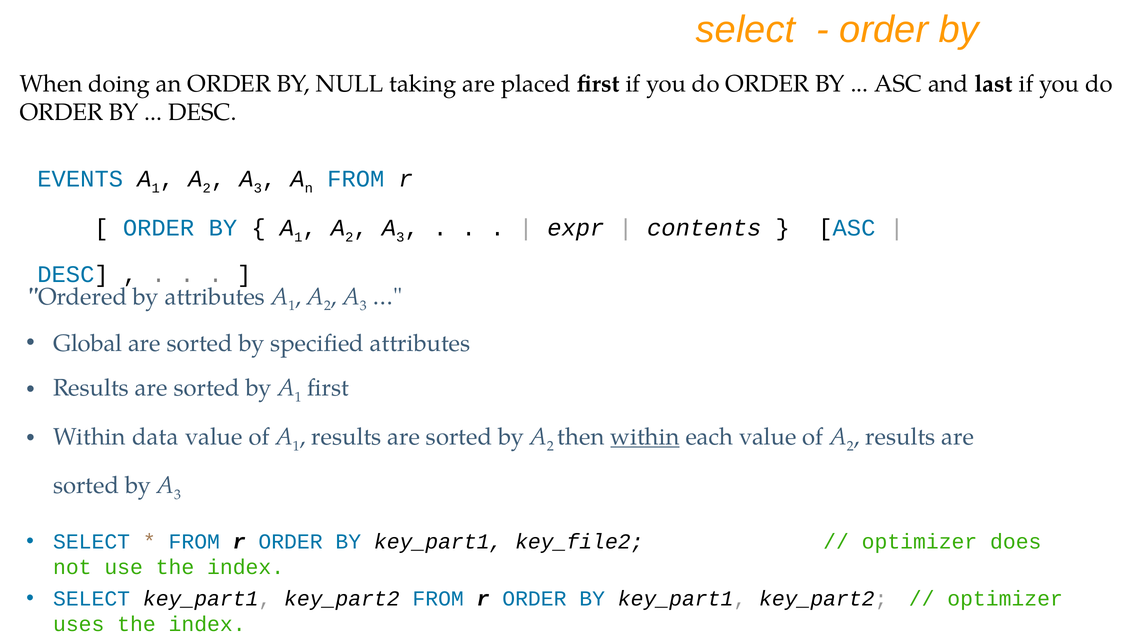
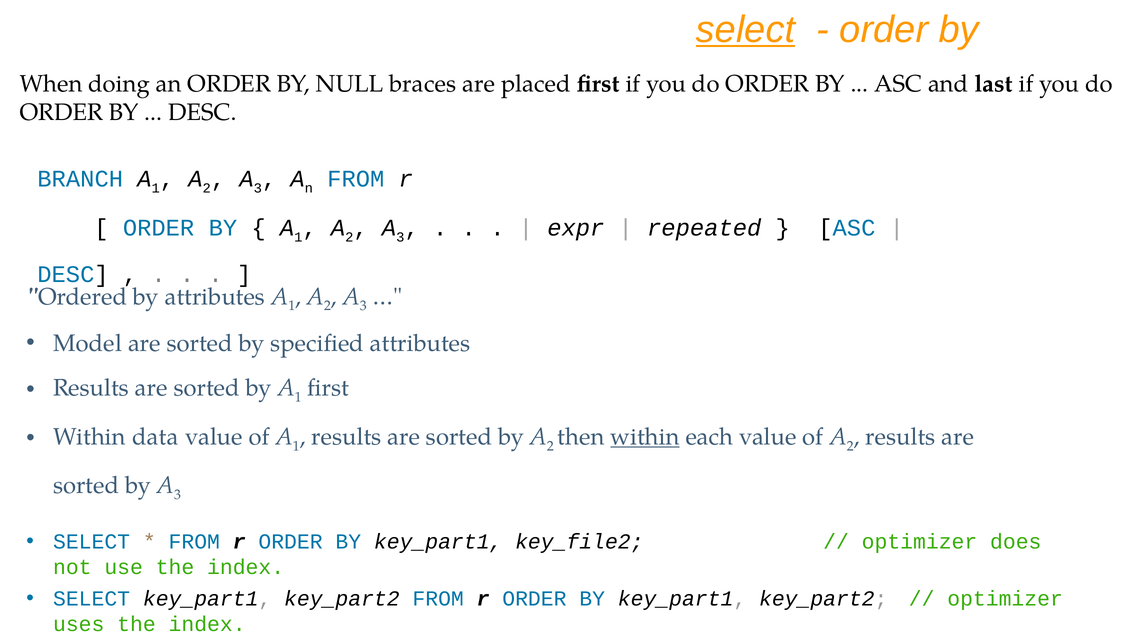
select underline: none -> present (746, 30)
taking: taking -> braces (423, 84)
EVENTS: EVENTS -> BRANCH (80, 179)
contents: contents -> repeated (704, 228)
Global: Global -> Model (88, 343)
